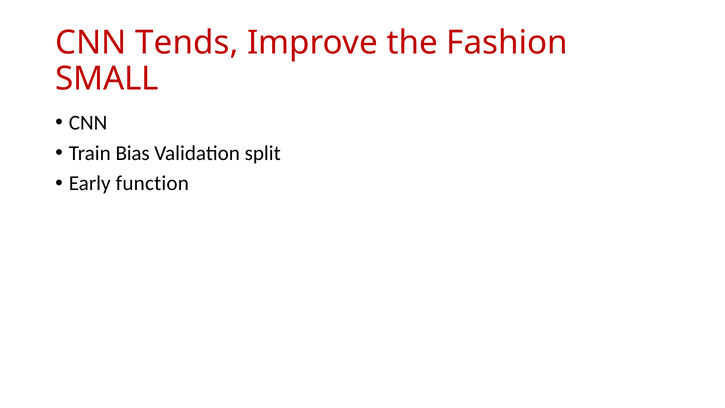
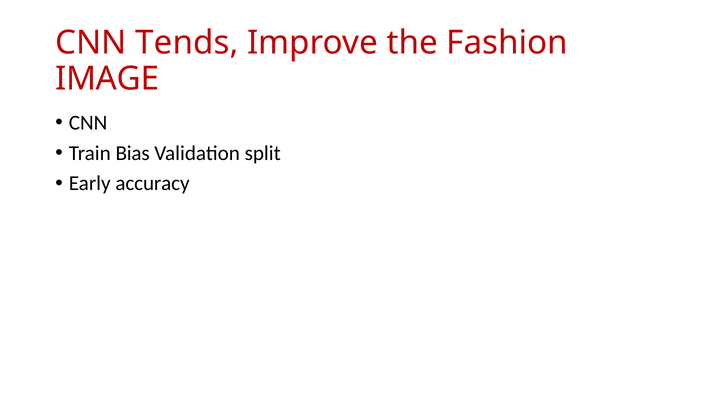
SMALL: SMALL -> IMAGE (107, 79)
function: function -> accuracy (153, 183)
